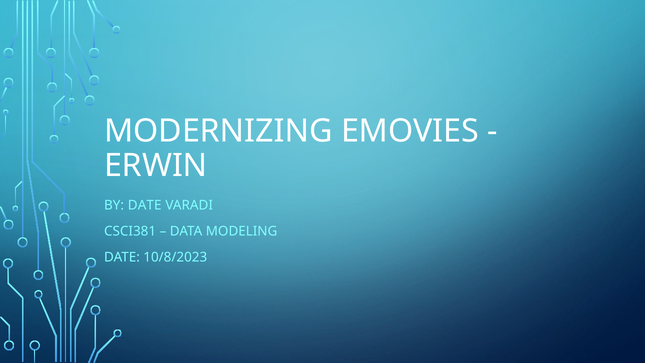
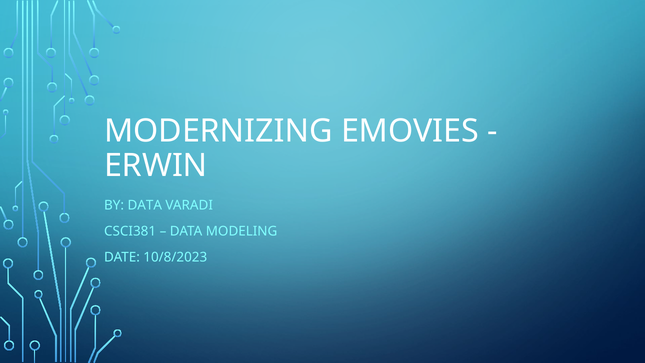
BY DATE: DATE -> DATA (145, 205)
